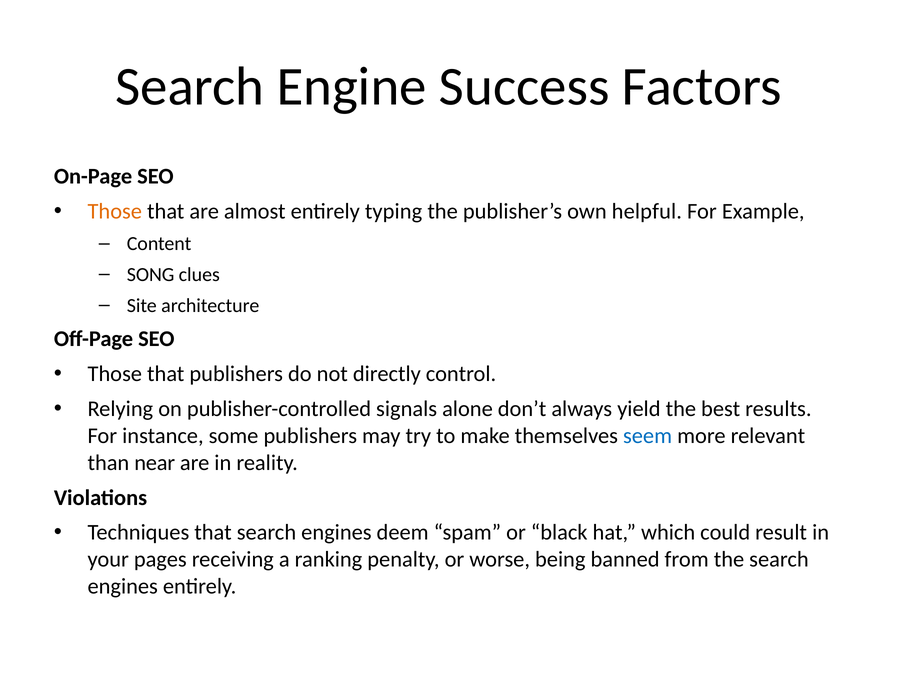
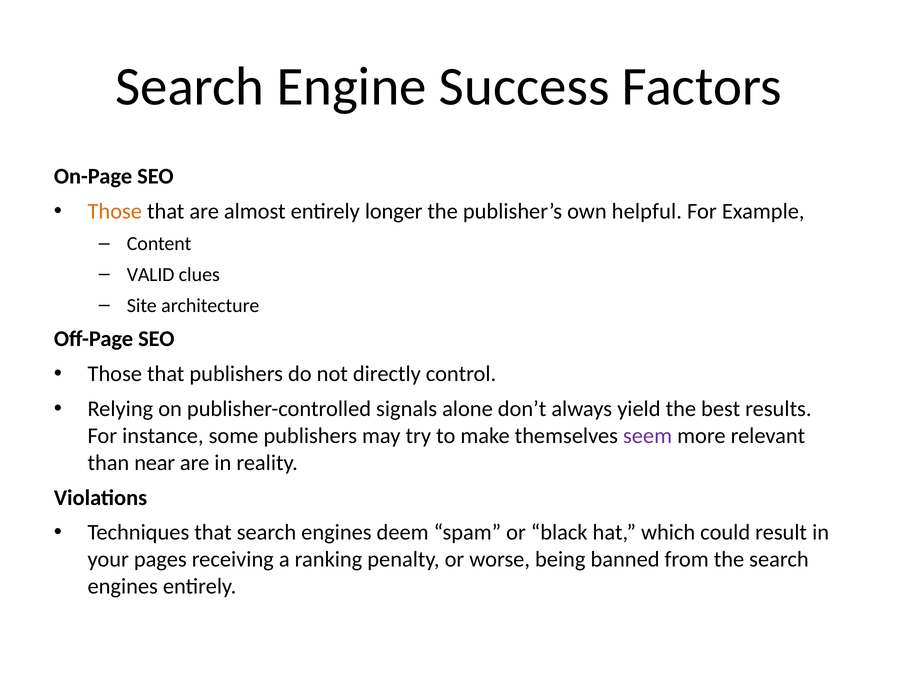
typing: typing -> longer (394, 212)
SONG: SONG -> VALID (151, 275)
seem colour: blue -> purple (648, 436)
